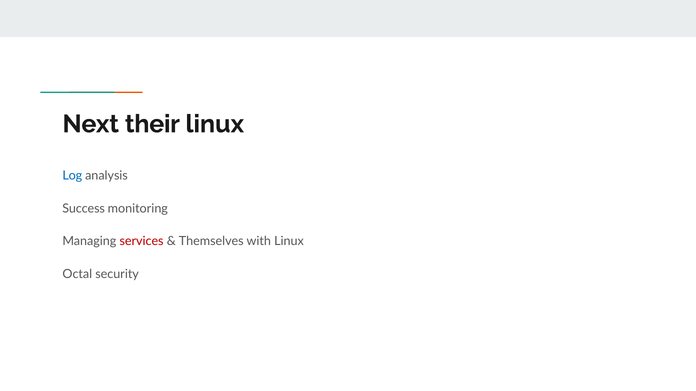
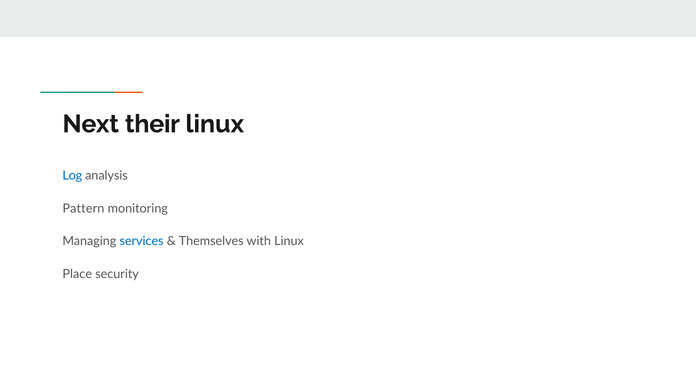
Success: Success -> Pattern (83, 209)
services colour: red -> blue (142, 241)
Octal: Octal -> Place (77, 274)
